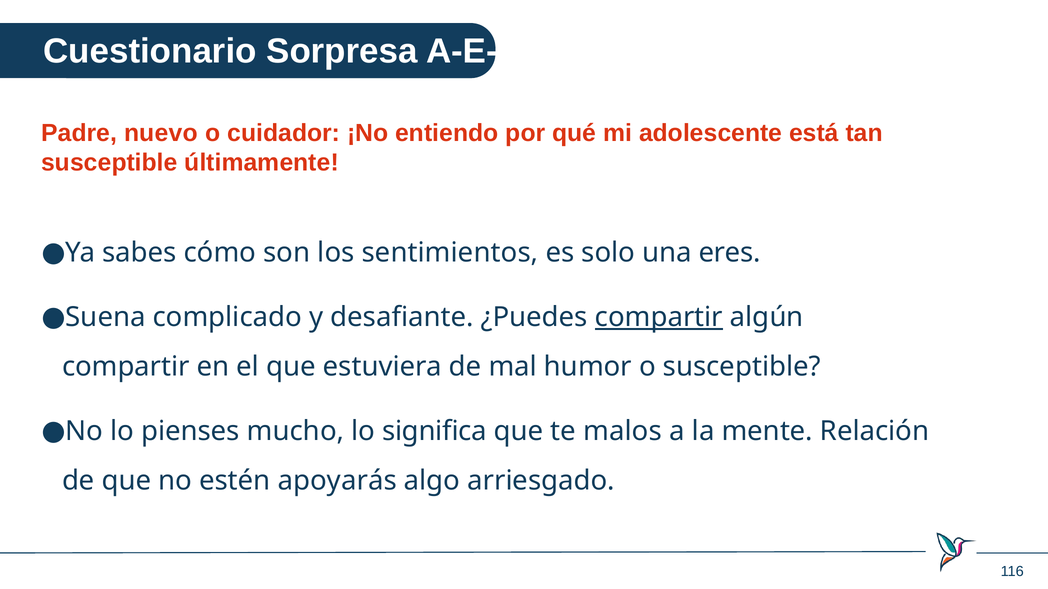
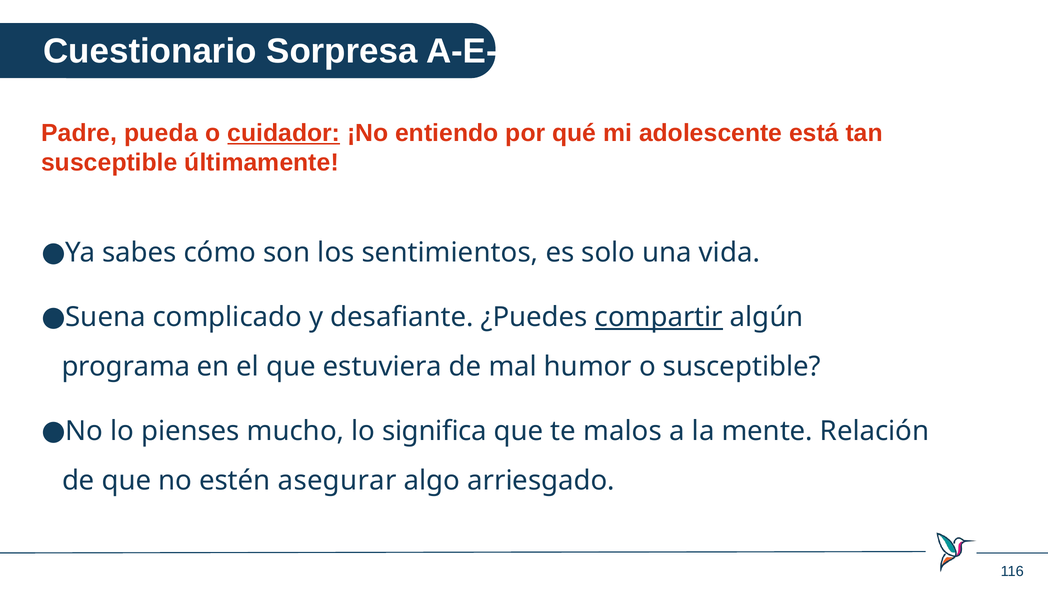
nuevo: nuevo -> pueda (161, 133)
cuidador underline: none -> present (284, 133)
eres: eres -> vida (729, 253)
compartir: compartir -> programa (126, 367)
apoyarás: apoyarás -> asegurar (337, 481)
